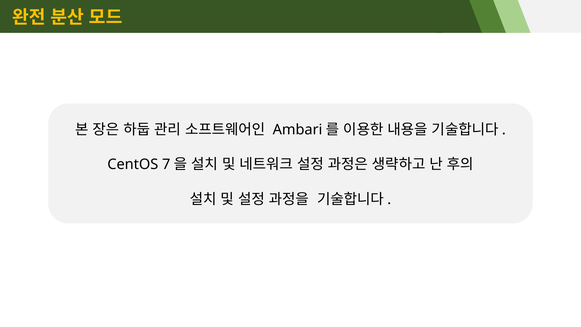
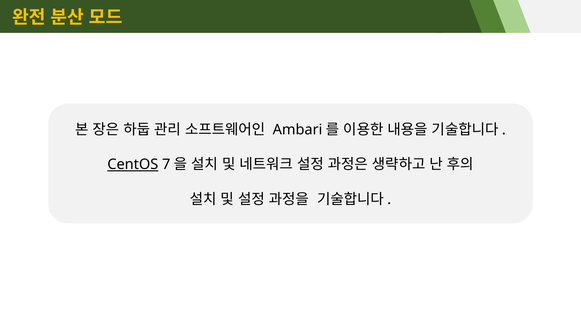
CentOS underline: none -> present (133, 164)
